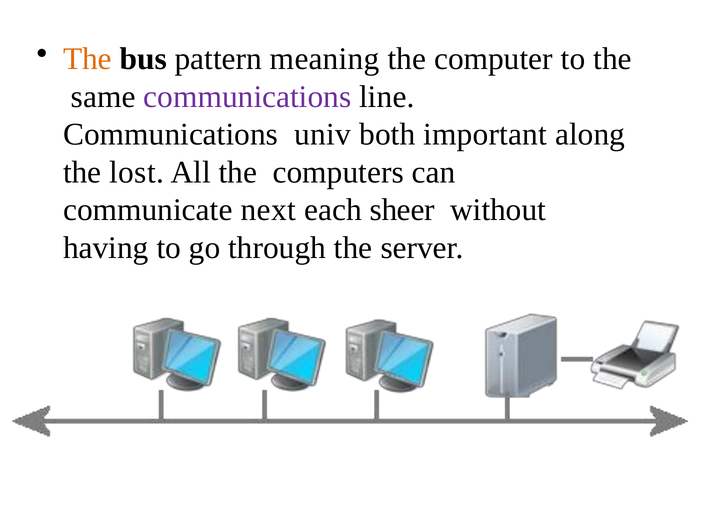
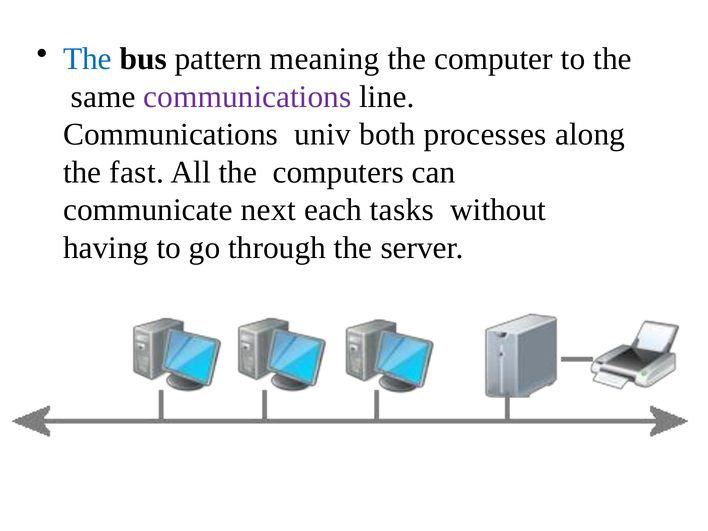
The colour: orange -> blue (88, 59)
important: important -> processes (485, 134)
lost: lost -> fast (137, 172)
sheer: sheer -> tasks (402, 210)
